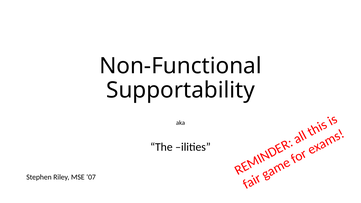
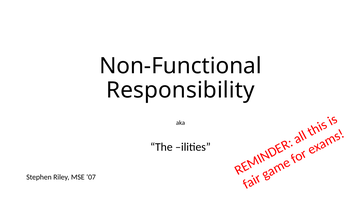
Supportability: Supportability -> Responsibility (180, 90)
